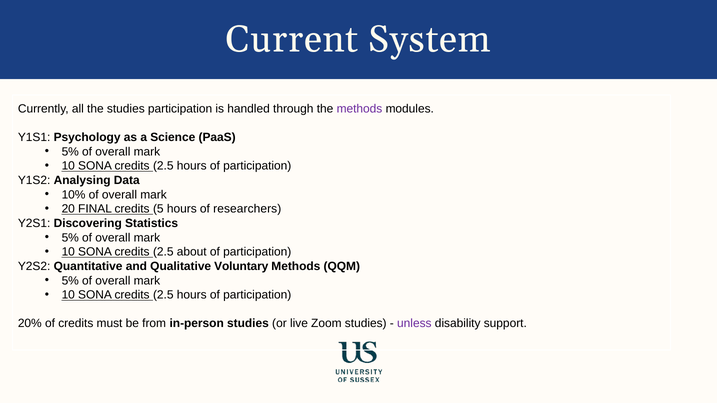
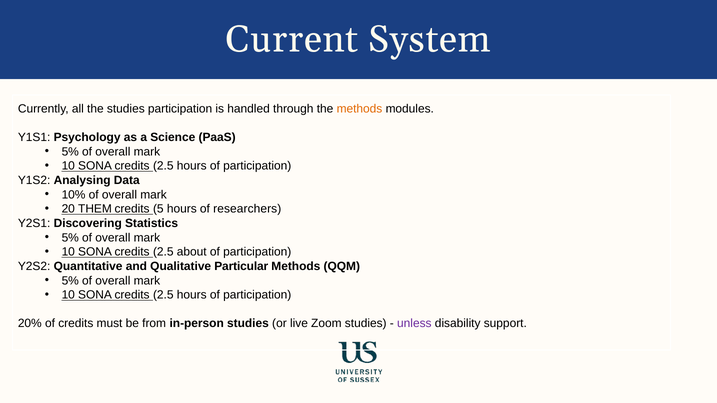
methods colour: purple -> orange (359, 109)
FINAL: FINAL -> THEM (95, 209)
Voluntary: Voluntary -> Particular (241, 266)
